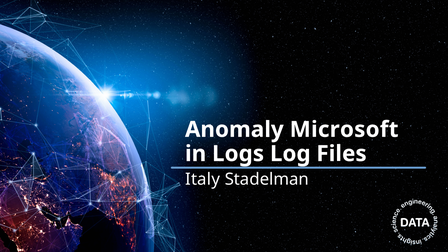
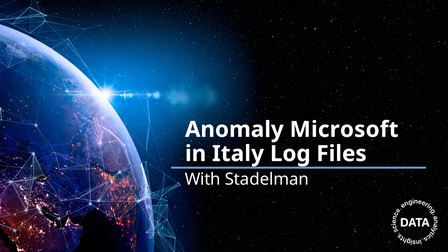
Logs: Logs -> Italy (238, 154)
Italy: Italy -> With (203, 179)
